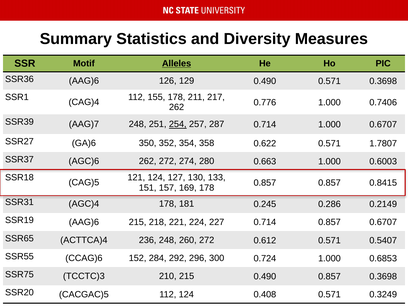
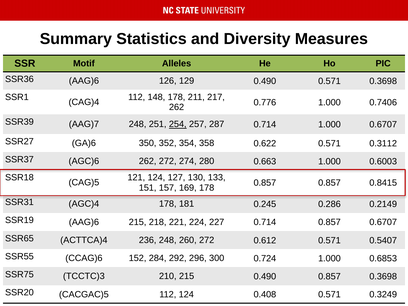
Alleles underline: present -> none (177, 64)
155: 155 -> 148 (156, 97)
1.7807: 1.7807 -> 0.3112 (383, 144)
